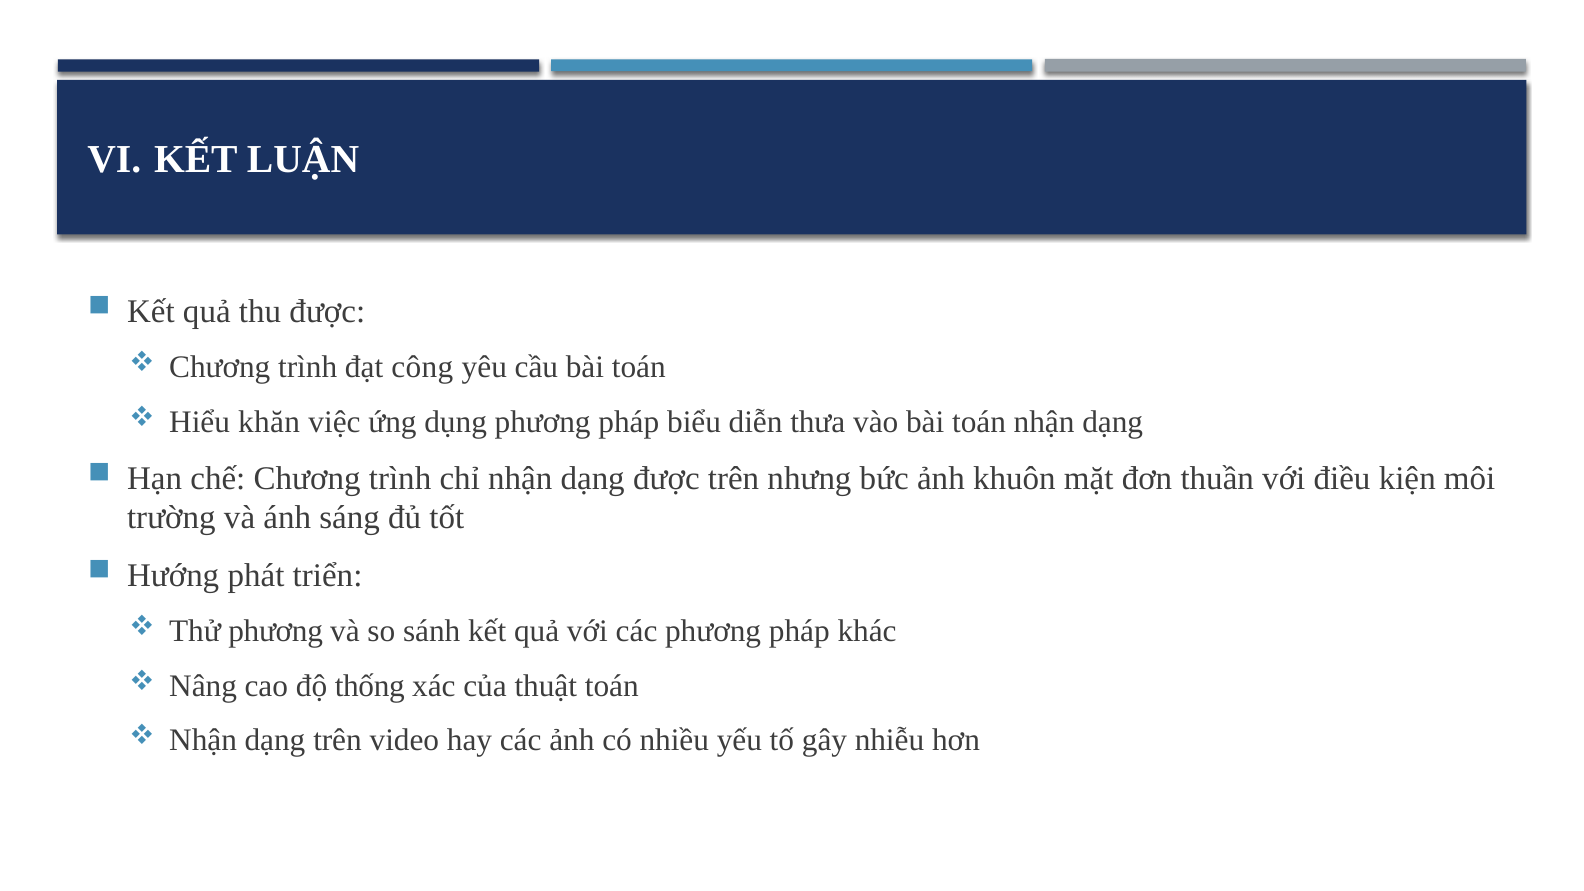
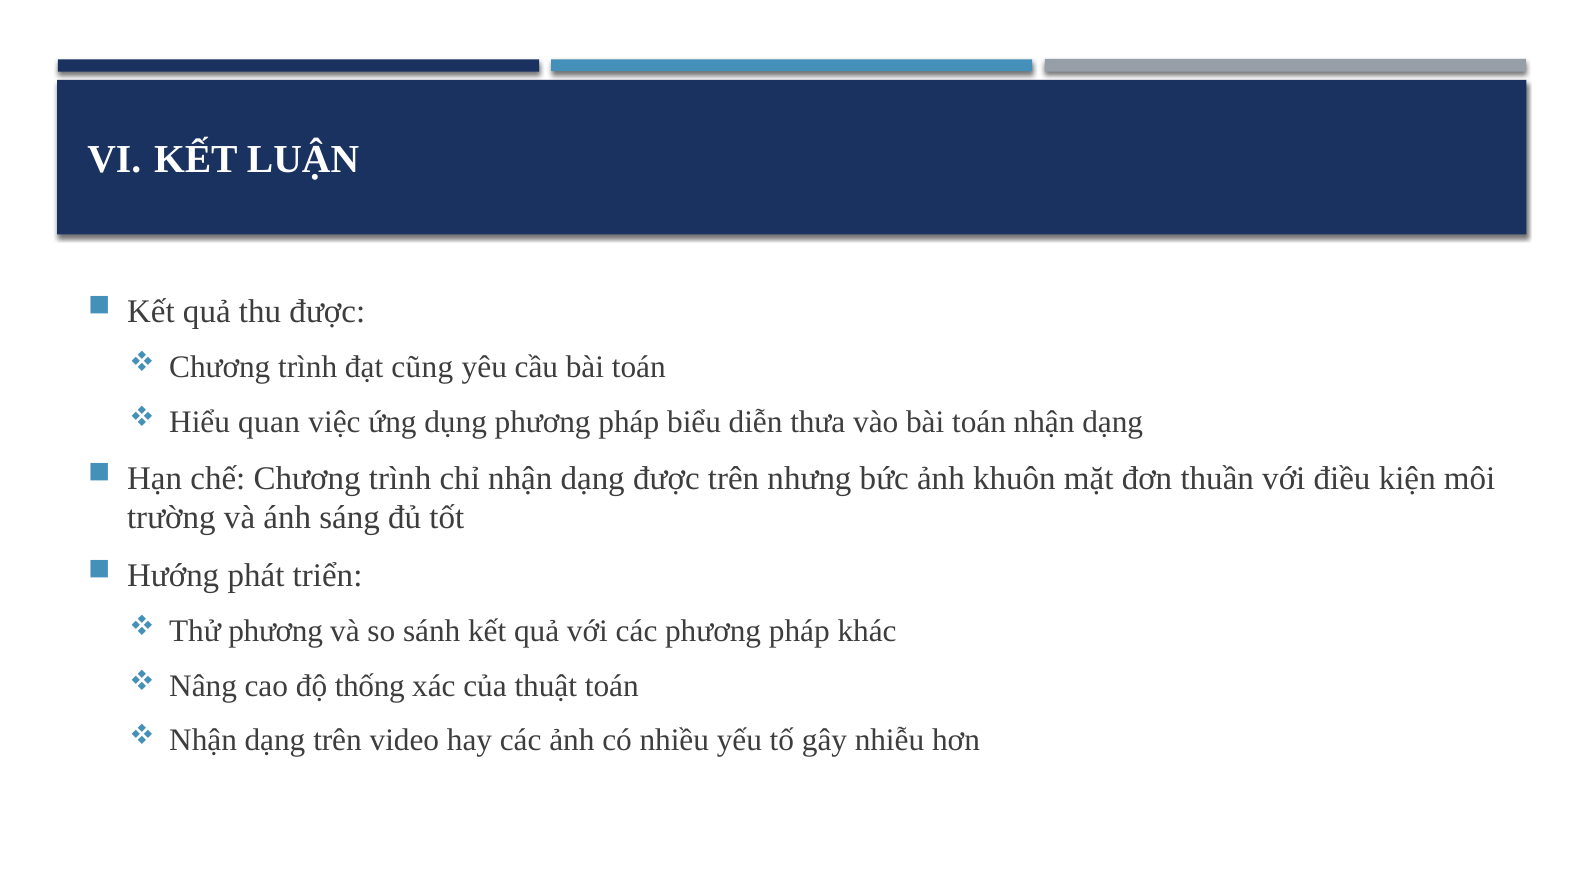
công: công -> cũng (422, 367)
khăn: khăn -> quan (269, 422)
